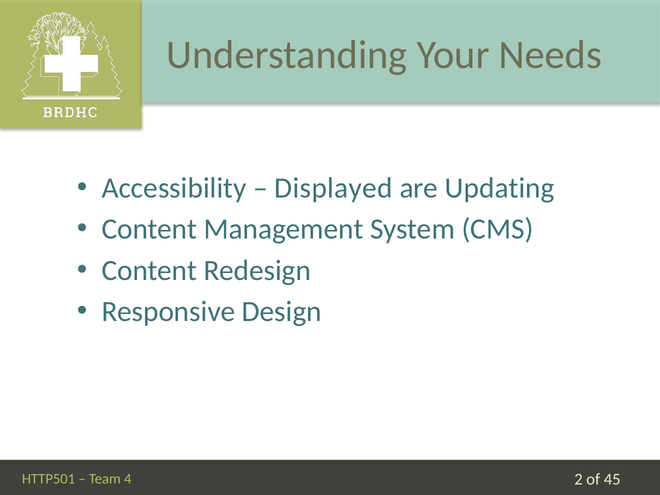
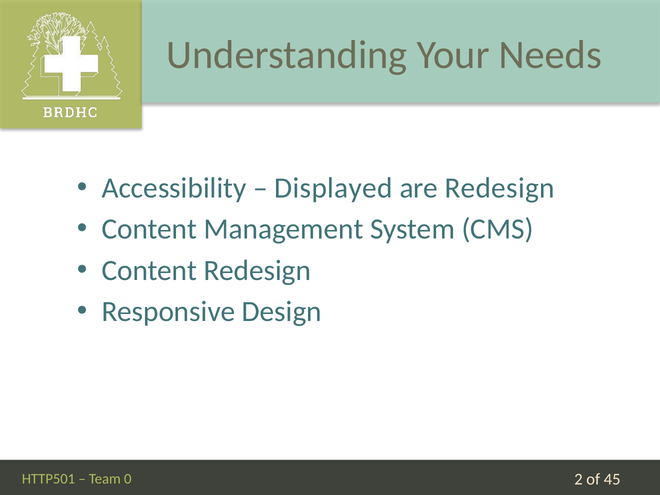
are Updating: Updating -> Redesign (500, 188)
4: 4 -> 0 (128, 479)
